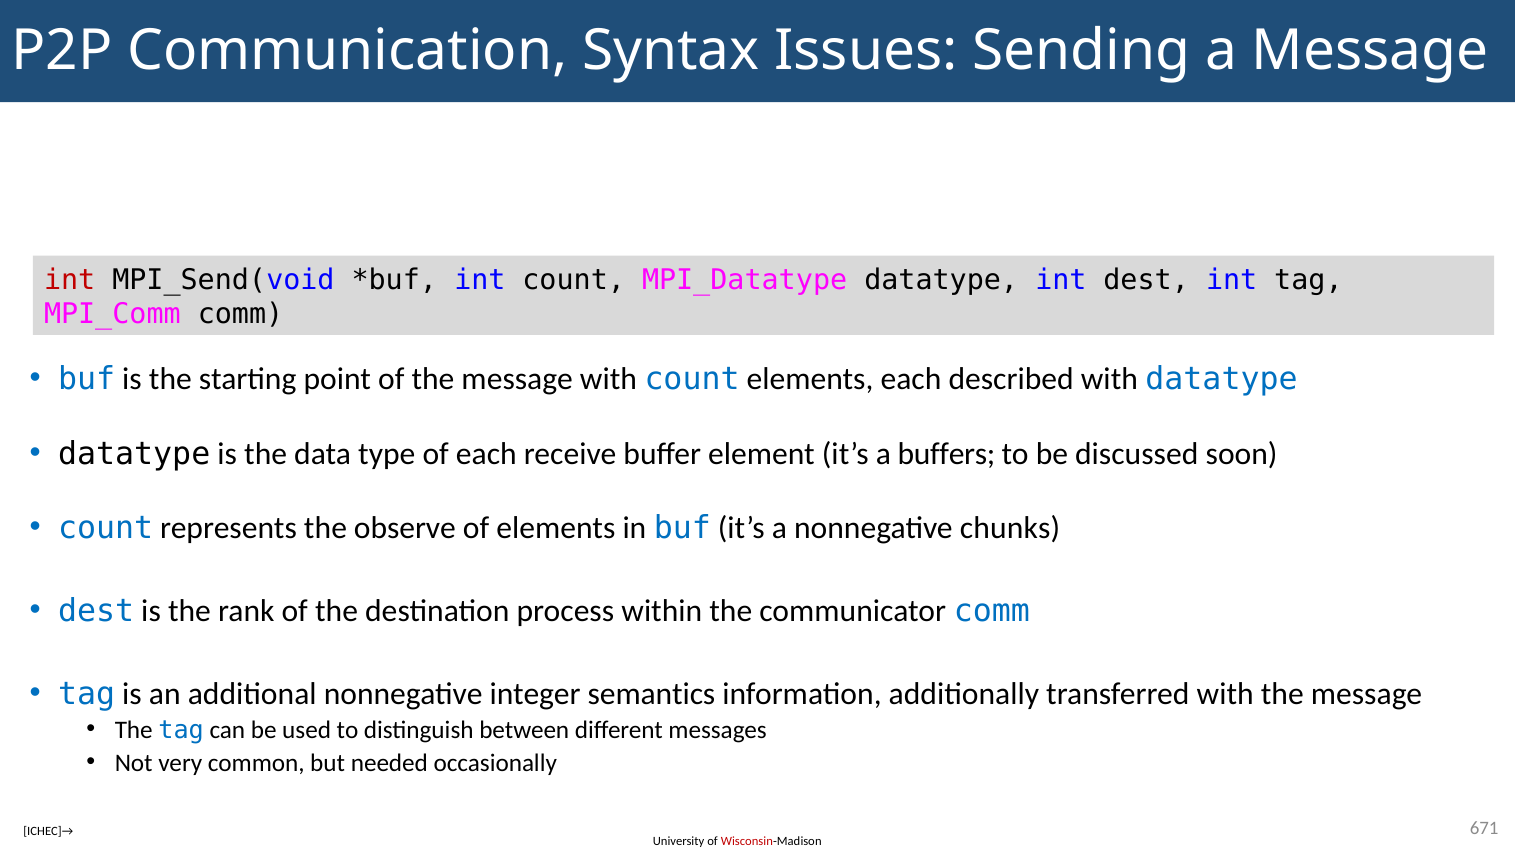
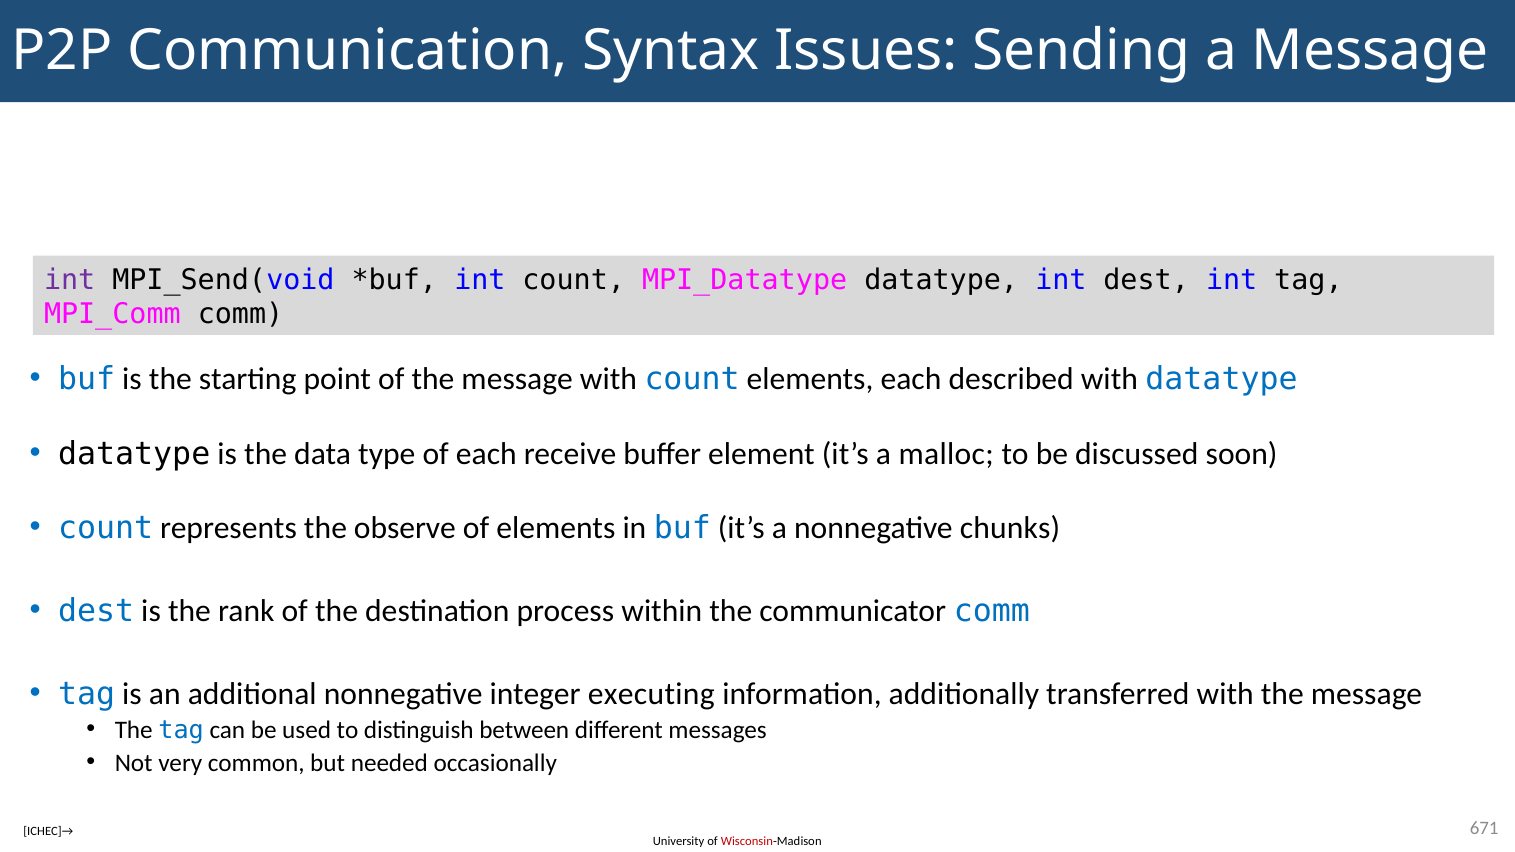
int colour: red -> purple (70, 280)
buffers: buffers -> malloc (946, 454)
semantics: semantics -> executing (651, 694)
